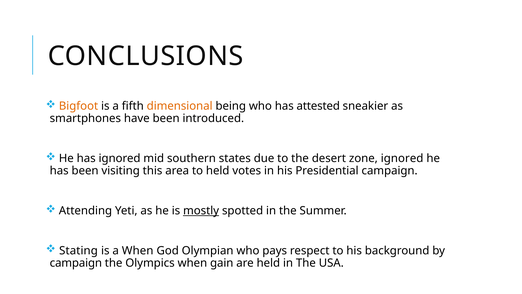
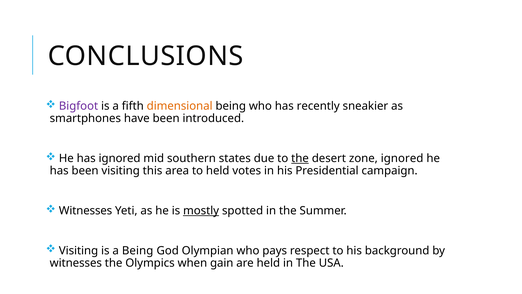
Bigfoot colour: orange -> purple (79, 106)
attested: attested -> recently (318, 106)
the underline: none -> present (300, 158)
Attending: Attending -> Witnesses (86, 210)
Stating: Stating -> Visiting (79, 250)
a When: When -> Being (138, 250)
campaign: campaign -> witnesses (76, 263)
